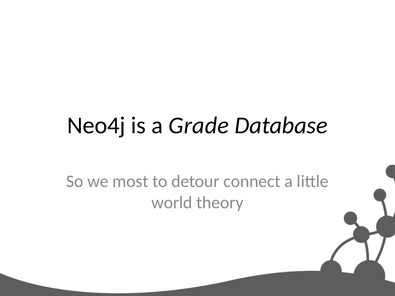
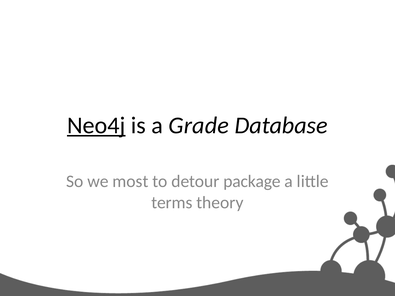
Neo4j underline: none -> present (96, 125)
connect: connect -> package (252, 182)
world: world -> terms (172, 203)
